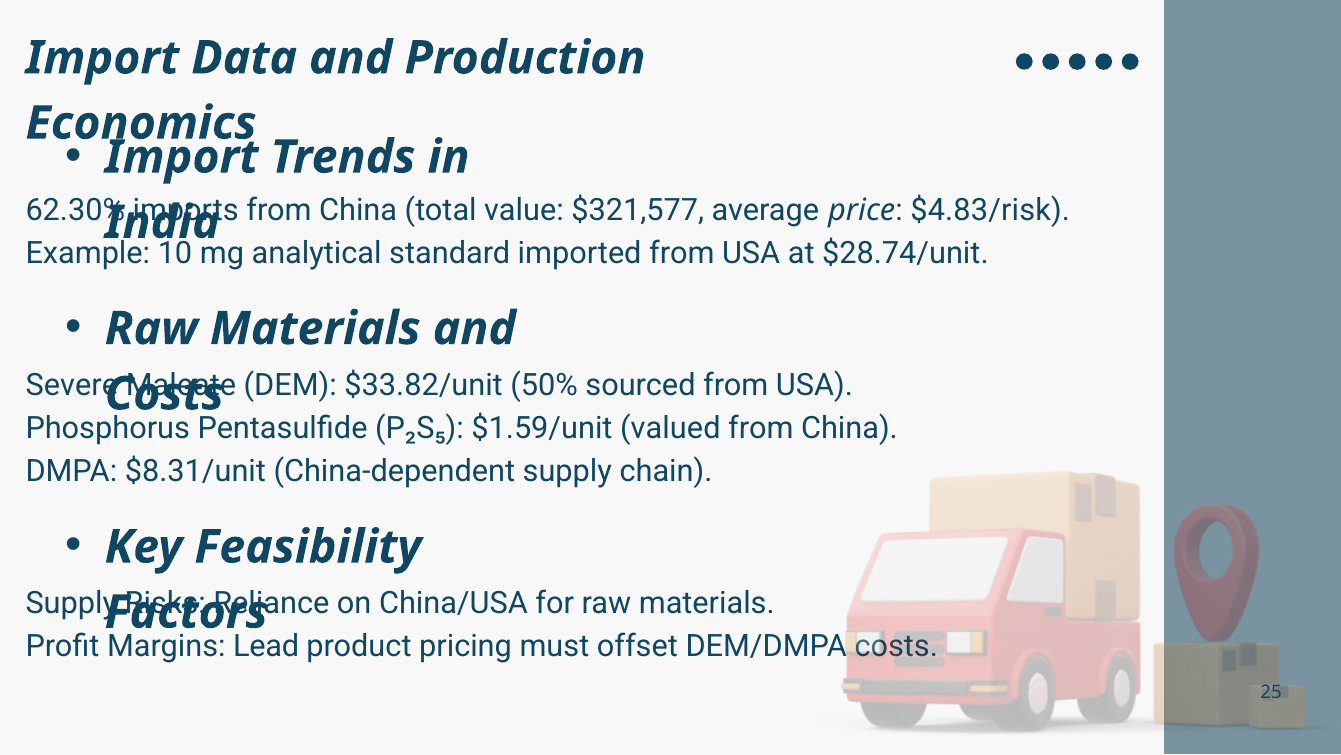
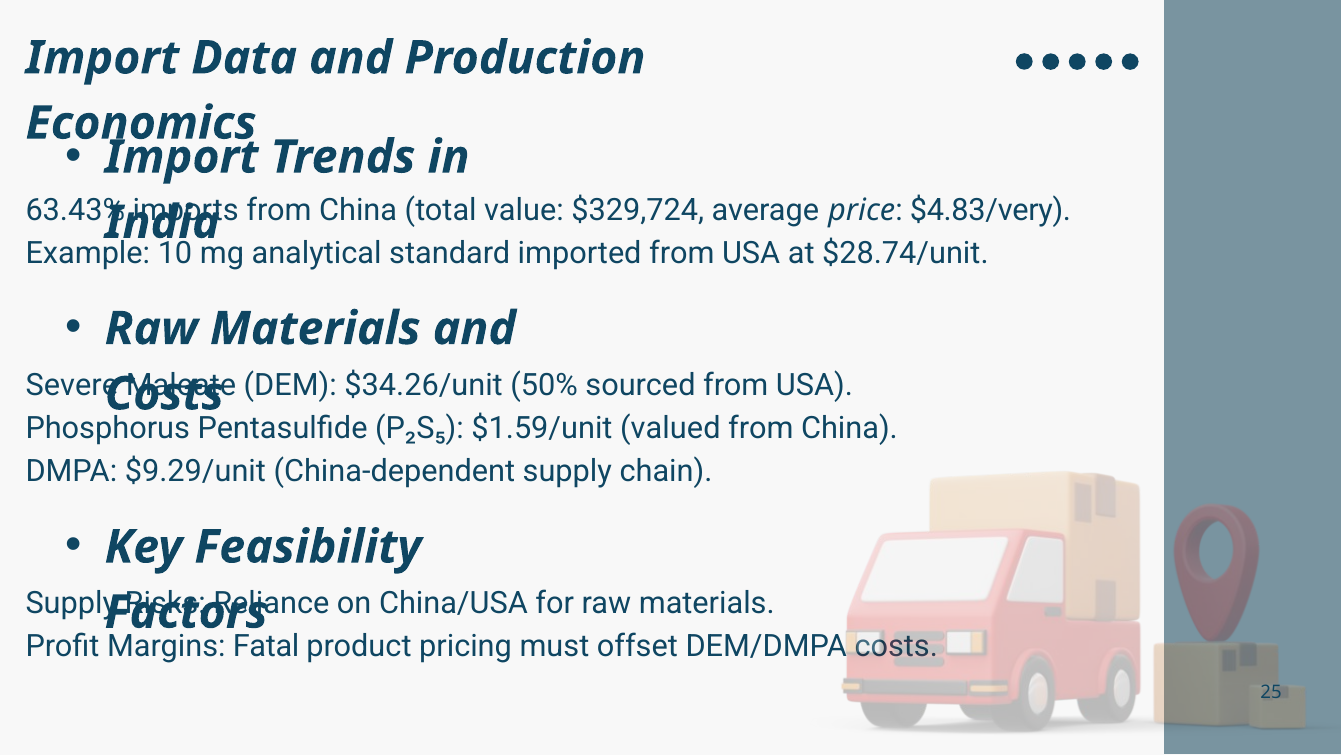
62.30%: 62.30% -> 63.43% (75, 210)
$321,577: $321,577 -> $329,724 (638, 210)
$4.83/risk: $4.83/risk -> $4.83/very (990, 210)
$33.82/unit: $33.82/unit -> $34.26/unit (424, 385)
$8.31/unit: $8.31/unit -> $9.29/unit (195, 471)
Lead: Lead -> Fatal (266, 646)
